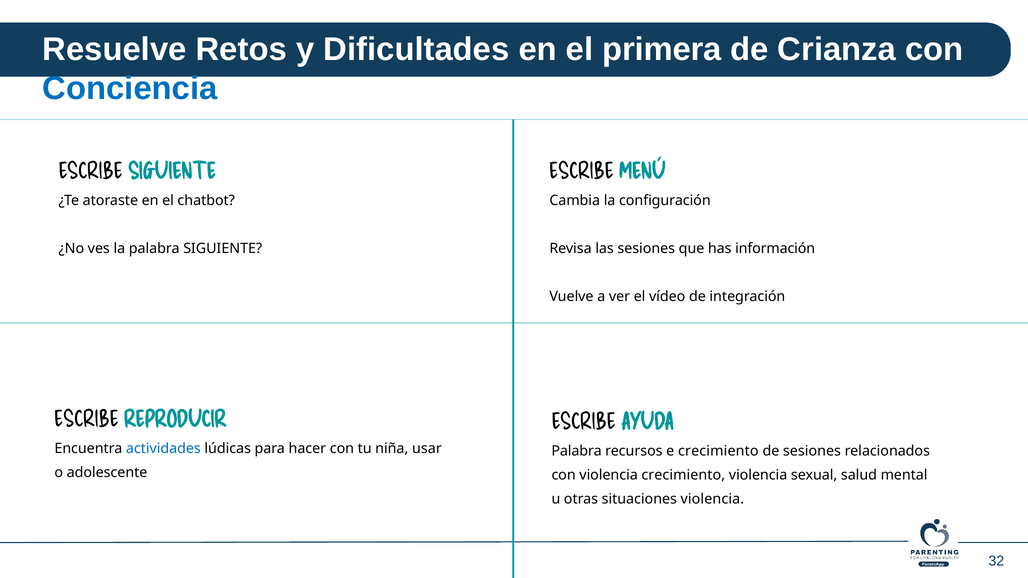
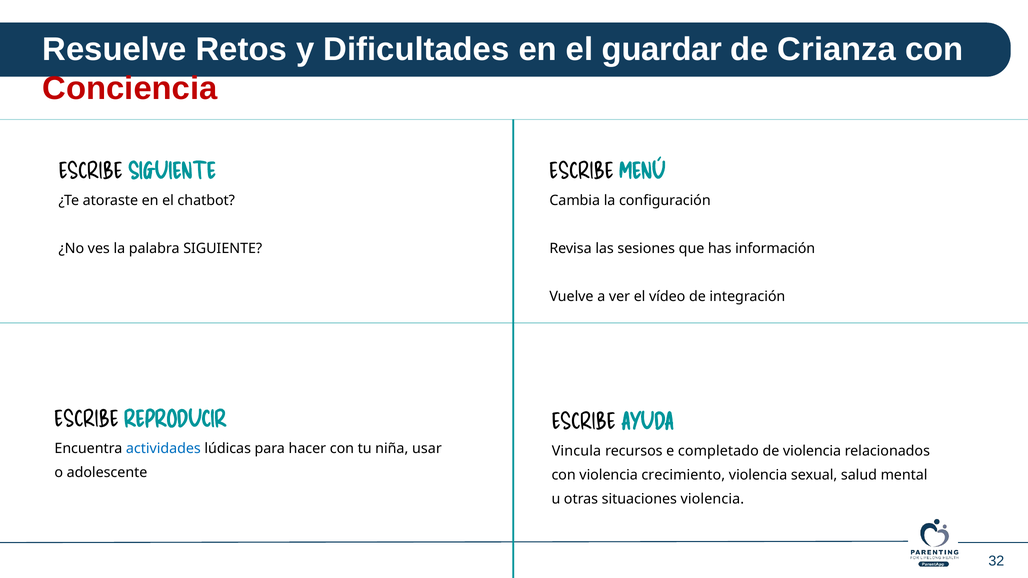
primera: primera -> guardar (662, 49)
Conciencia colour: blue -> red (130, 89)
Palabra: Palabra -> Vincula (576, 451)
e crecimiento: crecimiento -> completado (718, 451)
de sesiones: sesiones -> violencia (812, 451)
